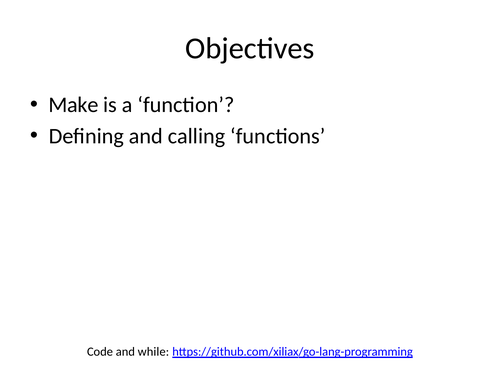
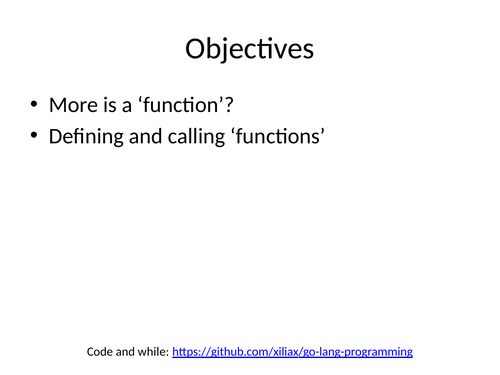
Make: Make -> More (73, 105)
